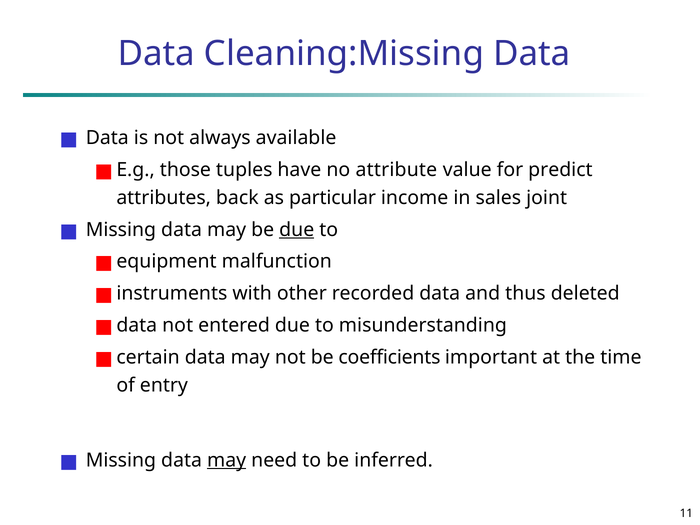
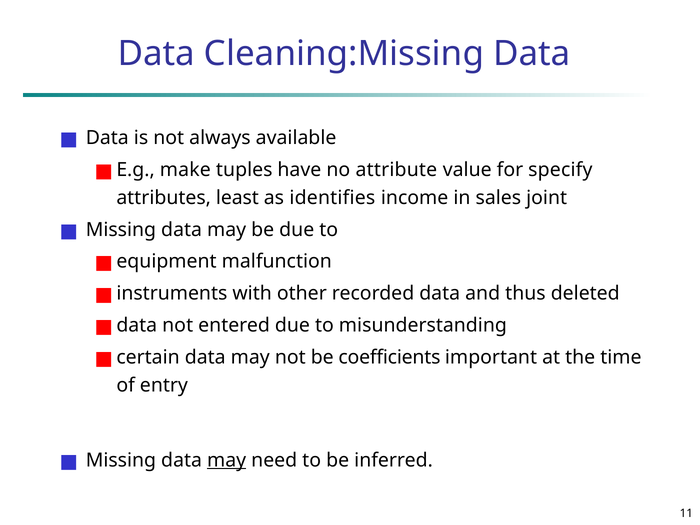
those: those -> make (185, 170)
predict: predict -> specify (560, 170)
back: back -> least (237, 198)
particular: particular -> identifies (332, 198)
due underline: present -> none (297, 230)
